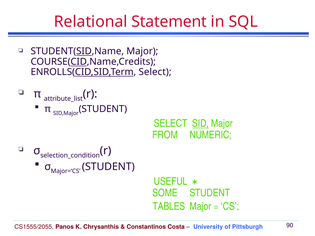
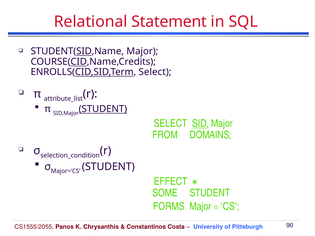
STUDENT underline: none -> present (103, 109)
NUMERIC: NUMERIC -> DOMAINS (211, 135)
USEFUL: USEFUL -> EFFECT (171, 182)
TABLES: TABLES -> FORMS (169, 207)
